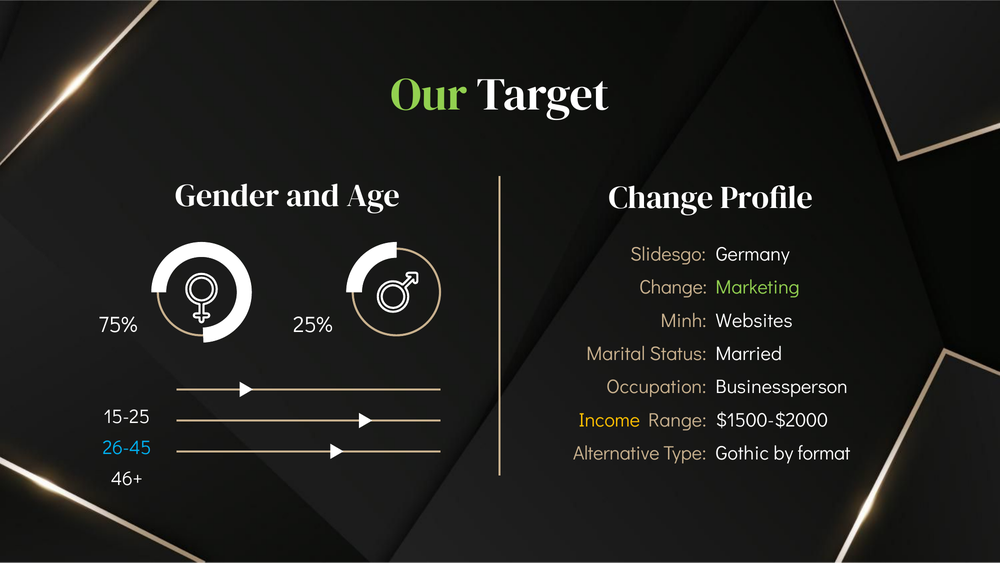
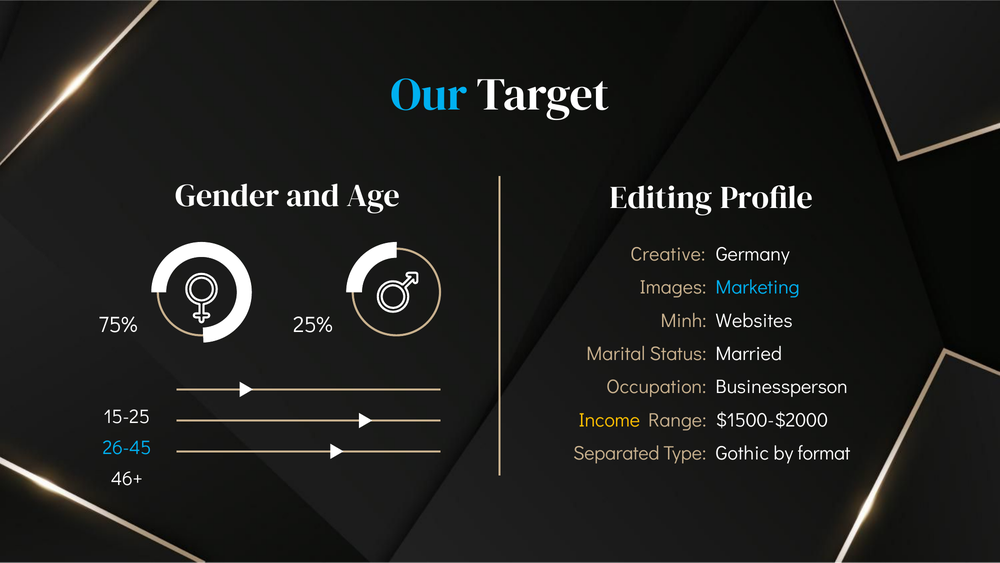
Our colour: light green -> light blue (429, 94)
Age Change: Change -> Editing (661, 197)
Slidesgo: Slidesgo -> Creative (668, 254)
Change: Change -> Images (673, 287)
Marketing colour: light green -> light blue (758, 287)
Alternative: Alternative -> Separated (616, 453)
